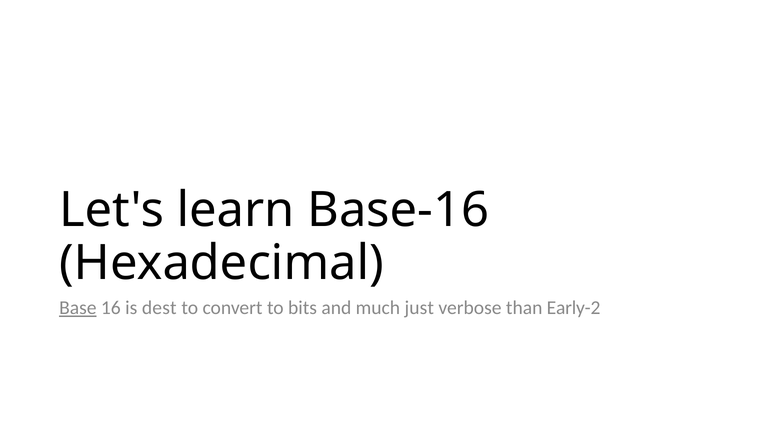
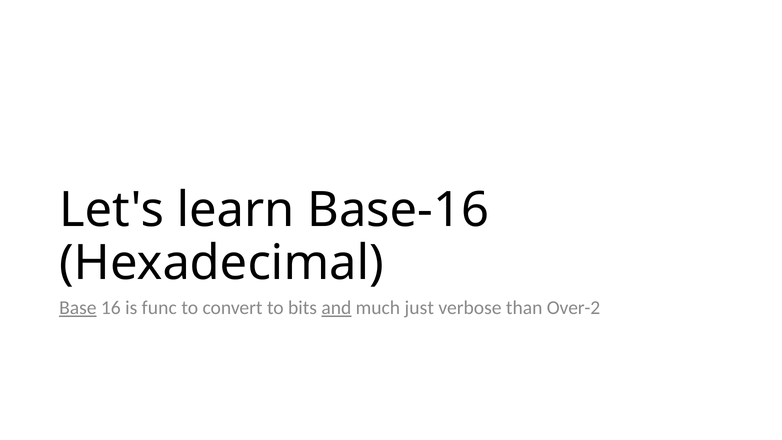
dest: dest -> func (159, 308)
and underline: none -> present (336, 308)
Early-2: Early-2 -> Over-2 (574, 308)
